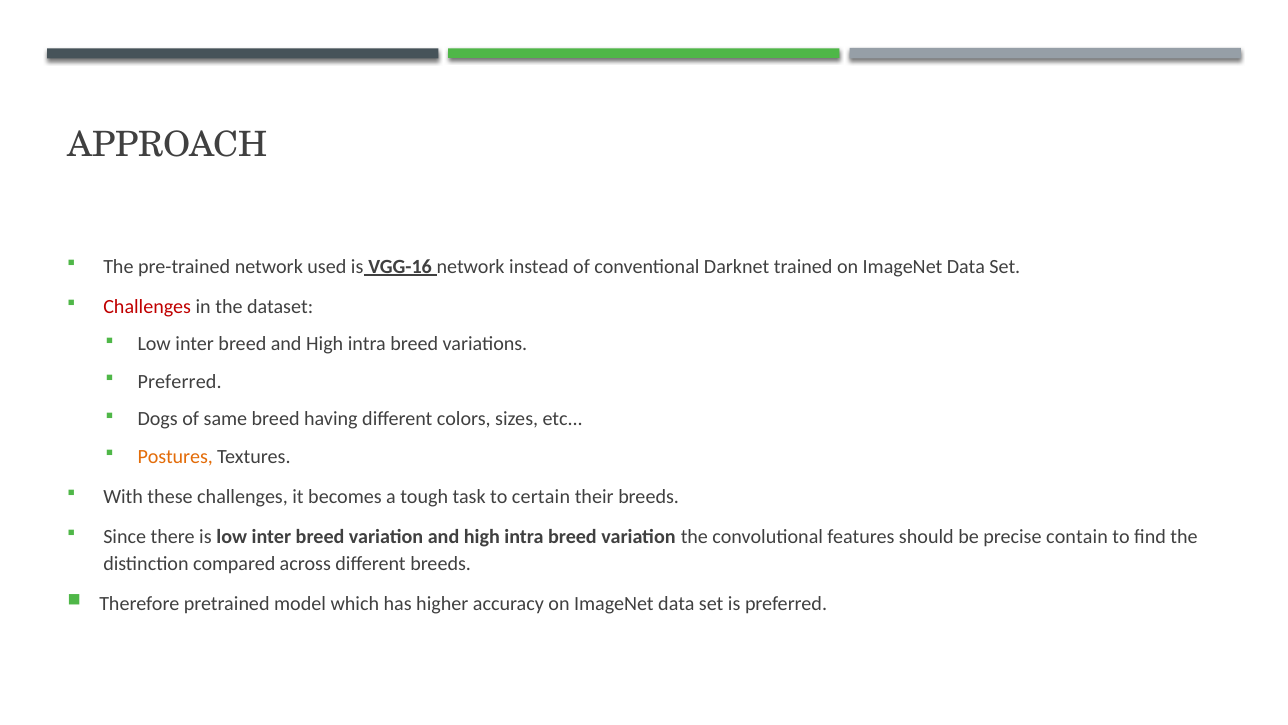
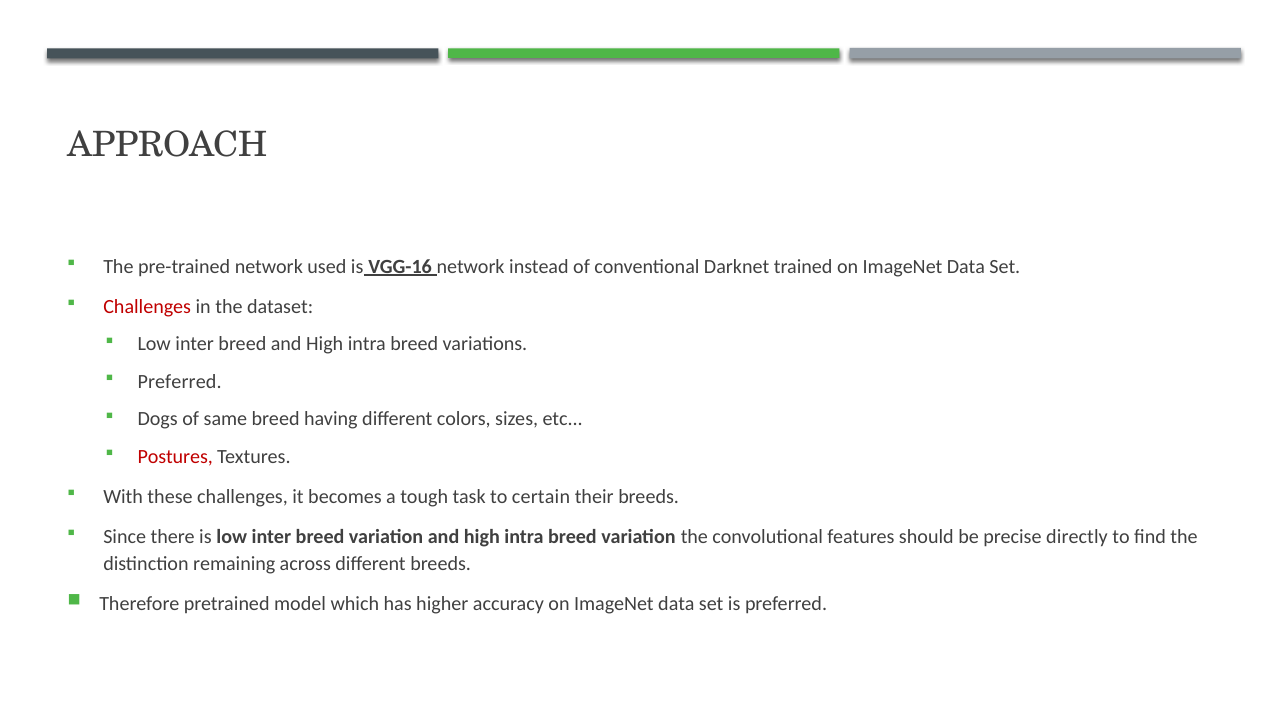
Postures colour: orange -> red (175, 457)
contain: contain -> directly (1077, 537)
compared: compared -> remaining (234, 563)
